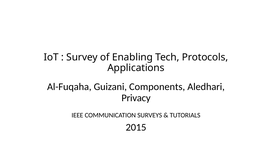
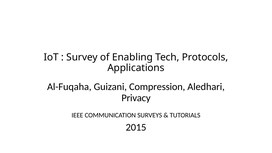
Components: Components -> Compression (157, 87)
